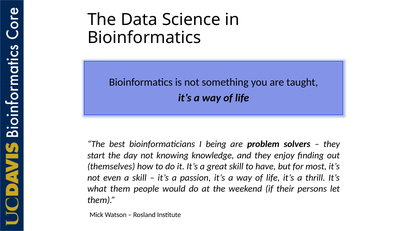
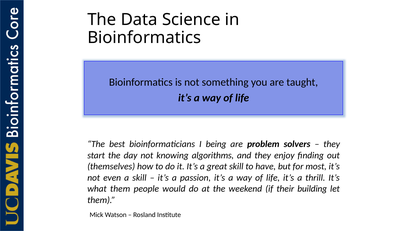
knowledge: knowledge -> algorithms (213, 155)
persons: persons -> building (312, 189)
